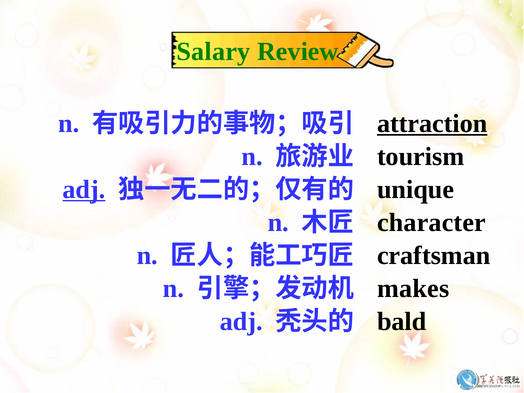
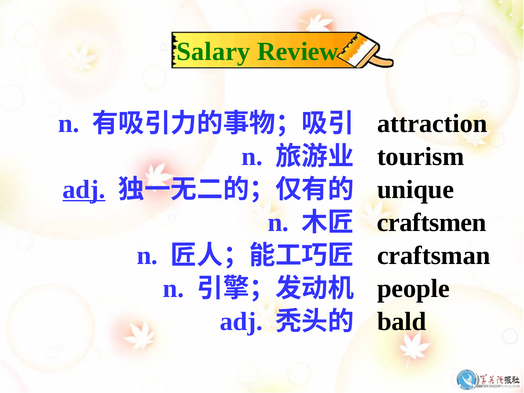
attraction underline: present -> none (432, 123)
character: character -> craftsmen (432, 222)
makes: makes -> people (413, 289)
